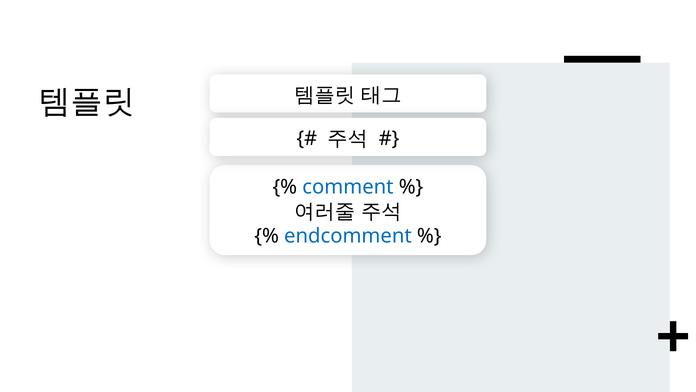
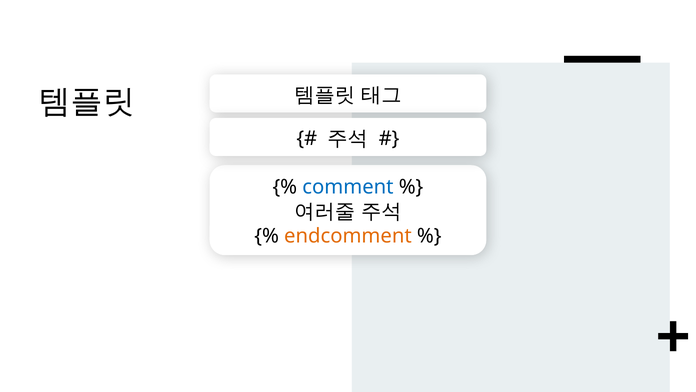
endcomment colour: blue -> orange (348, 236)
